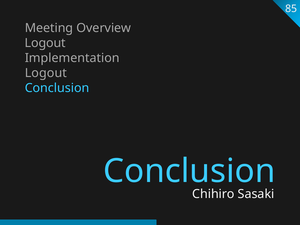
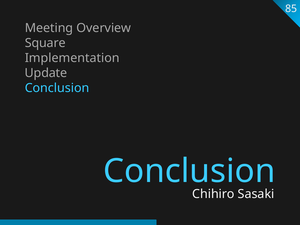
Logout: Logout -> Square (45, 43)
Logout: Logout -> Update (46, 73)
